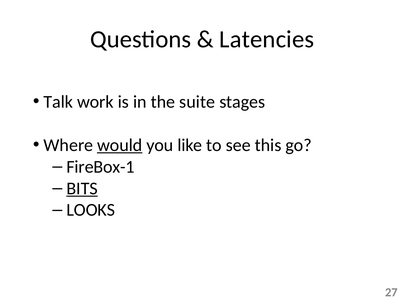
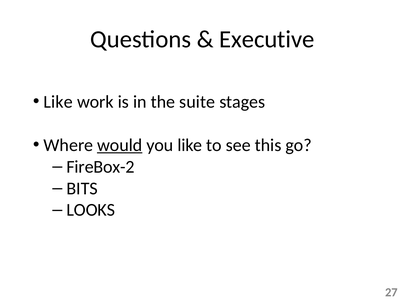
Latencies: Latencies -> Executive (267, 39)
Talk: Talk -> Like (58, 102)
FireBox-1: FireBox-1 -> FireBox-2 (101, 167)
BITS underline: present -> none (82, 188)
